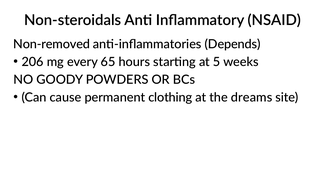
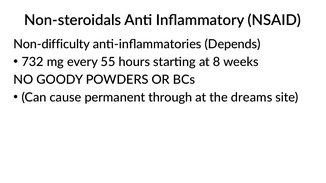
Non-removed: Non-removed -> Non-difficulty (52, 44)
206: 206 -> 732 (33, 62)
65: 65 -> 55 (108, 62)
5: 5 -> 8 (217, 62)
clothing: clothing -> through (170, 98)
